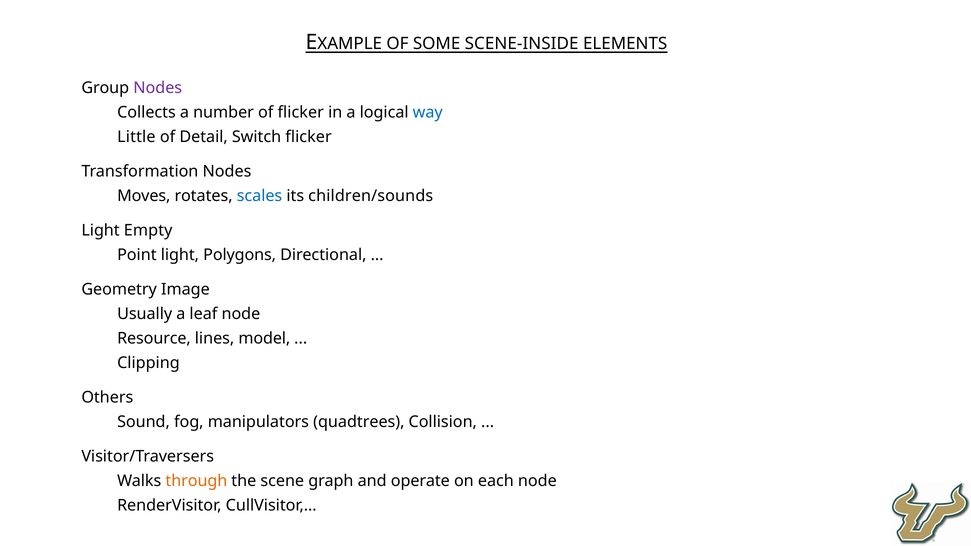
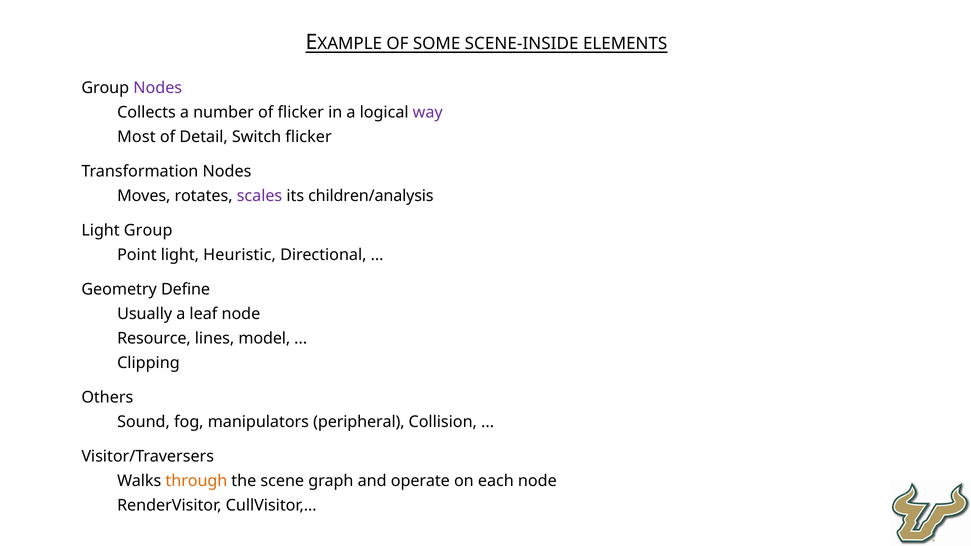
way colour: blue -> purple (428, 113)
Little: Little -> Most (136, 137)
scales colour: blue -> purple (260, 196)
children/sounds: children/sounds -> children/analysis (371, 196)
Light Empty: Empty -> Group (148, 231)
Polygons: Polygons -> Heuristic (240, 255)
Image: Image -> Define (186, 290)
quadtrees: quadtrees -> peripheral (359, 422)
